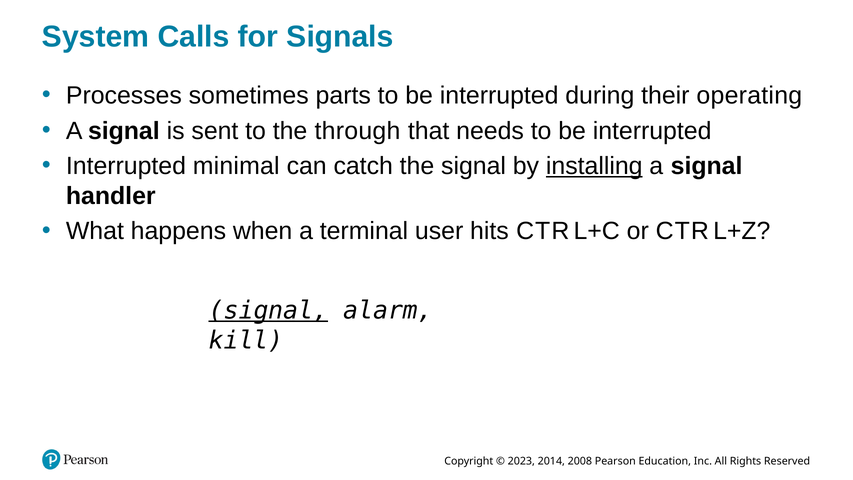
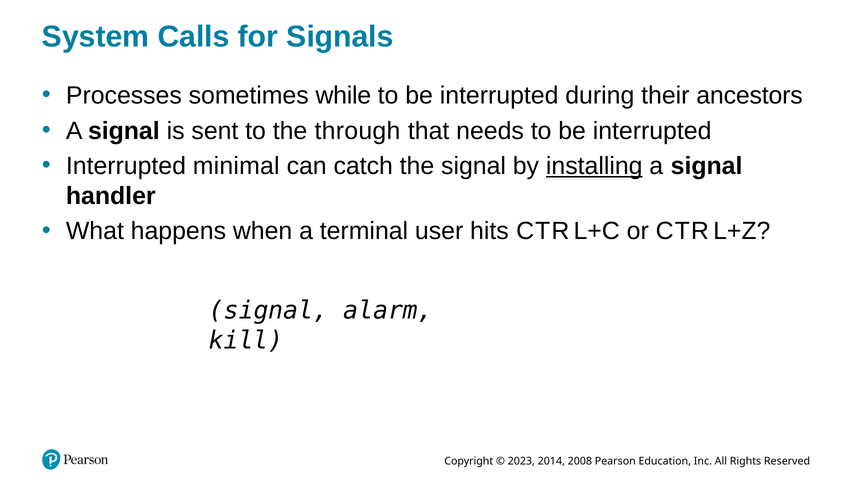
parts: parts -> while (343, 96)
operating: operating -> ancestors (750, 96)
signal underline: present -> none (268, 311)
